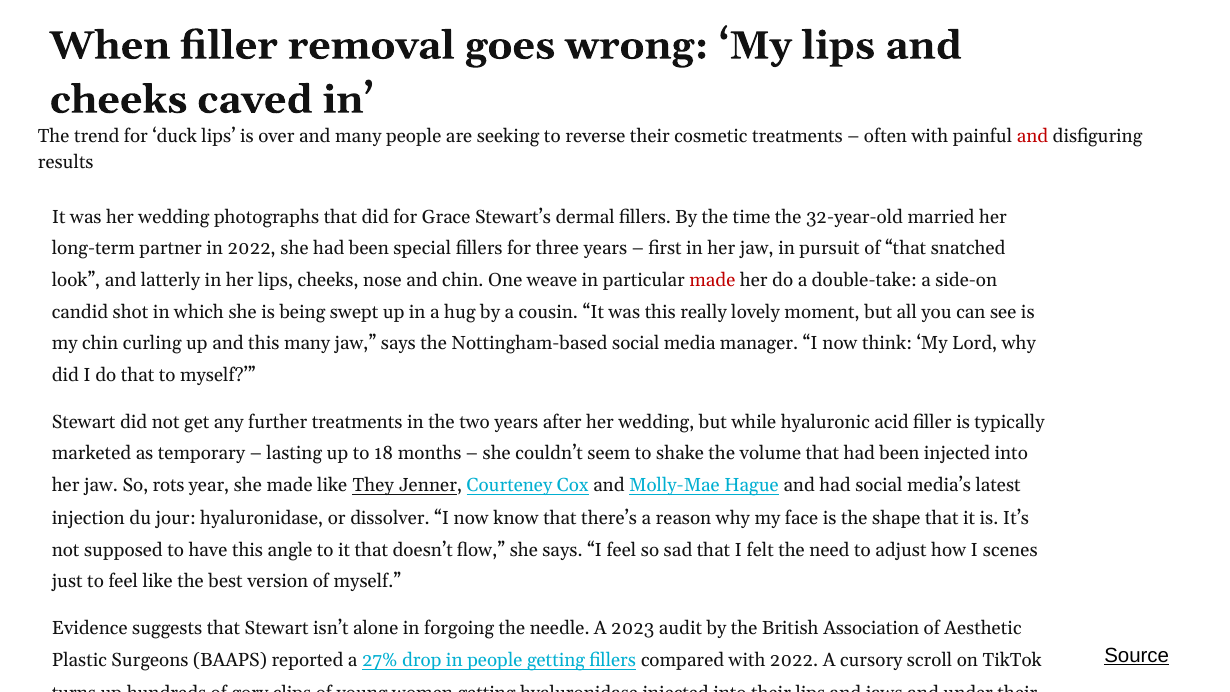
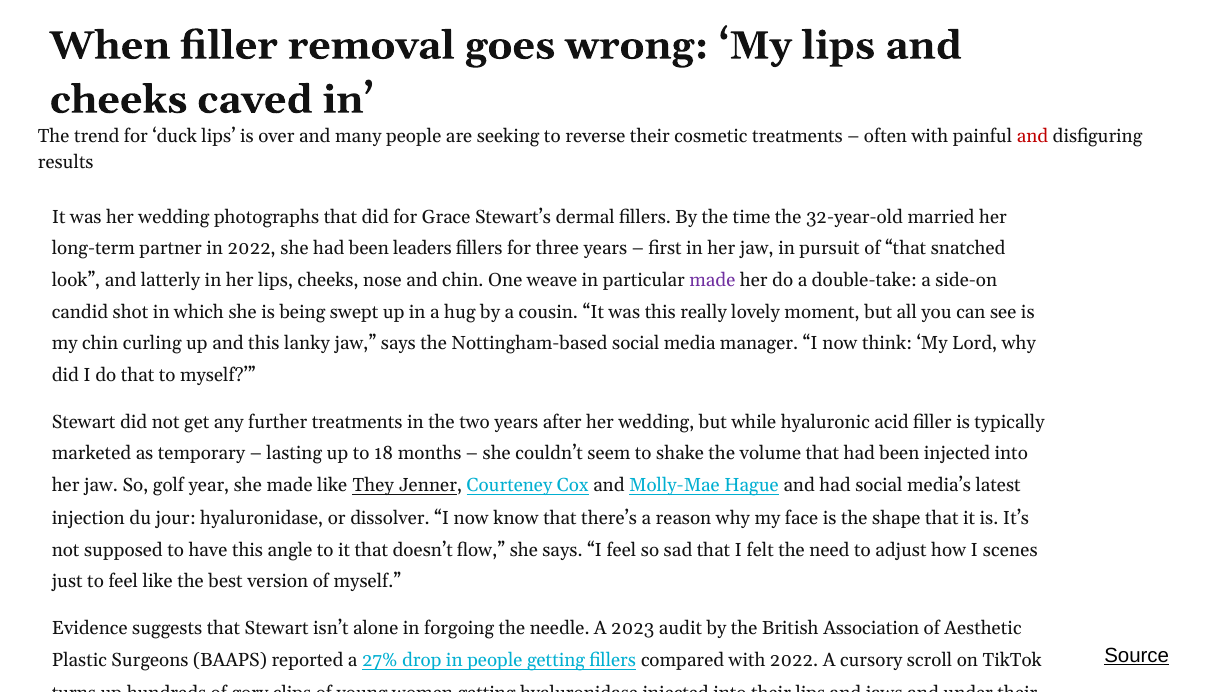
special: special -> leaders (422, 249)
made colour: red -> purple (712, 280)
this many: many -> lanky (307, 343)
rots: rots -> golf (169, 486)
